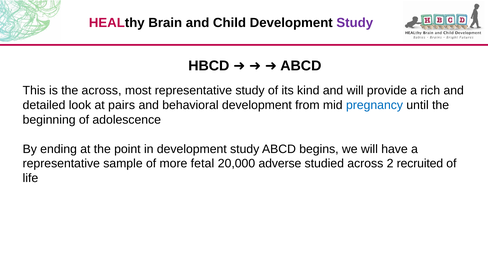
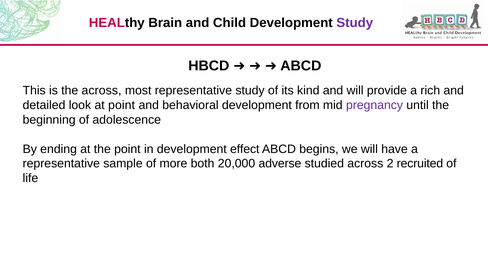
at pairs: pairs -> point (122, 105)
pregnancy colour: blue -> purple (375, 105)
in development study: study -> effect (245, 149)
fetal: fetal -> both (203, 164)
